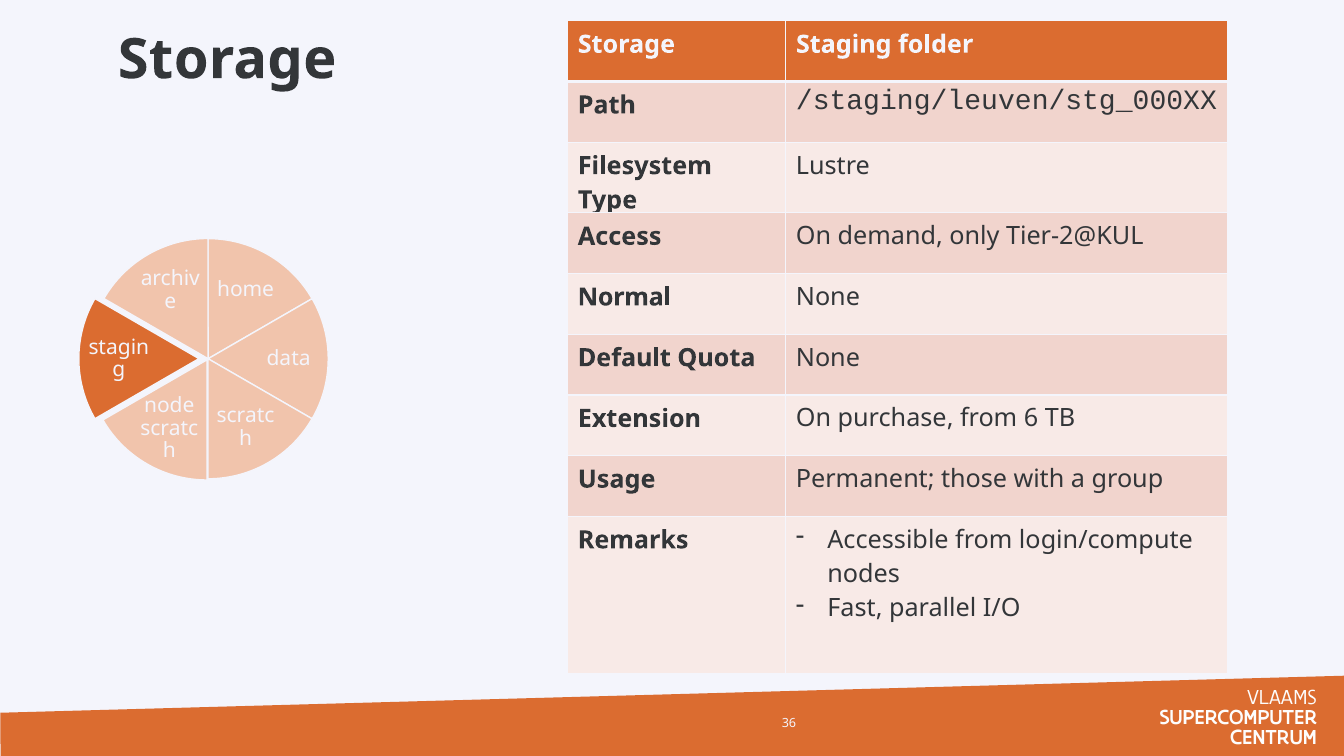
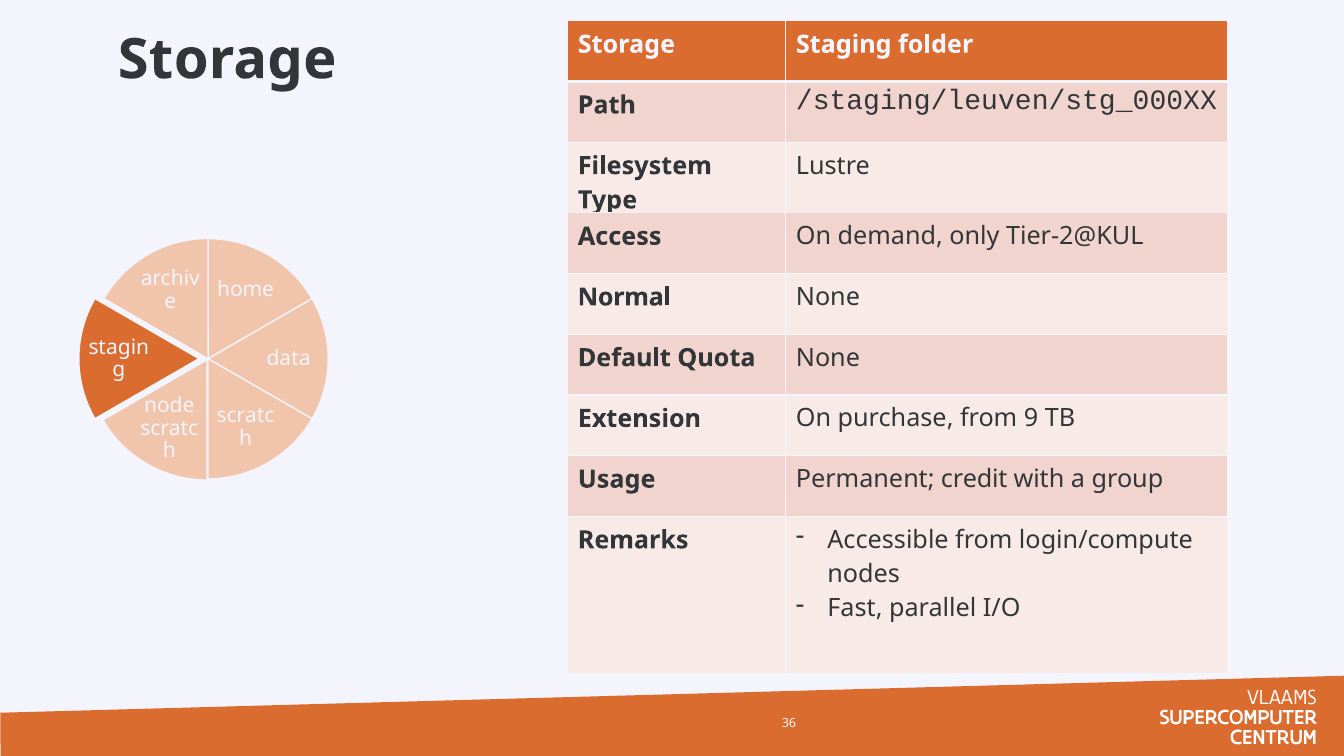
6: 6 -> 9 (1031, 419)
those: those -> credit (974, 479)
